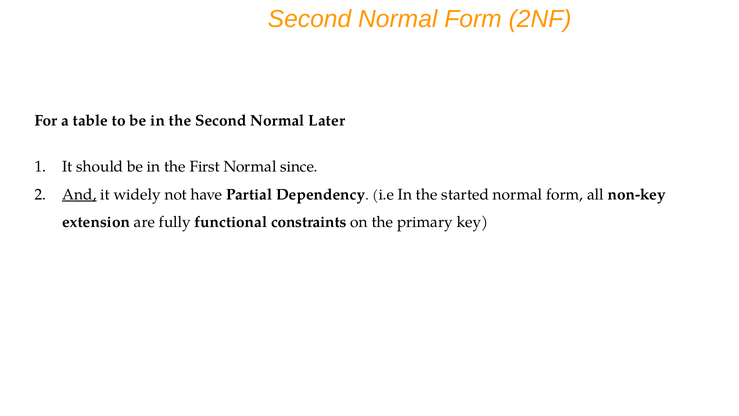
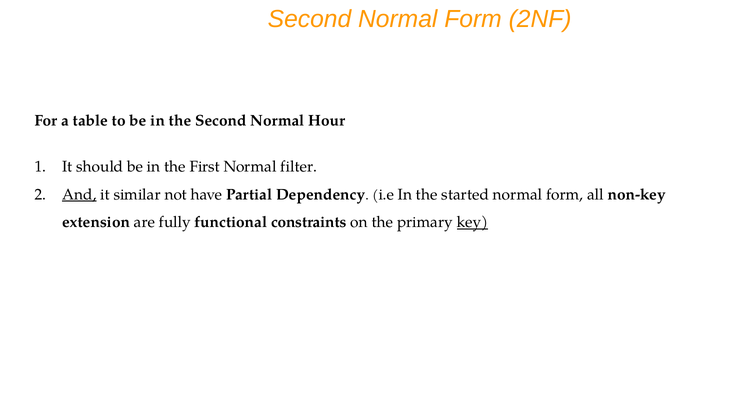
Later: Later -> Hour (327, 120)
since: since -> filter (299, 167)
widely: widely -> similar (137, 194)
key underline: none -> present (473, 222)
